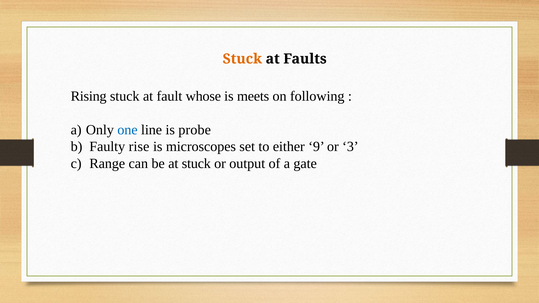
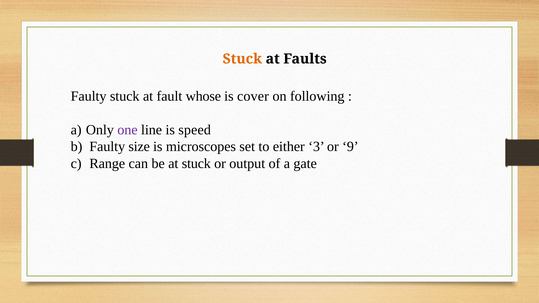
Rising: Rising -> Faulty (89, 96)
meets: meets -> cover (253, 96)
one colour: blue -> purple (127, 130)
probe: probe -> speed (195, 130)
rise: rise -> size (139, 147)
9: 9 -> 3 (316, 147)
3: 3 -> 9 (350, 147)
